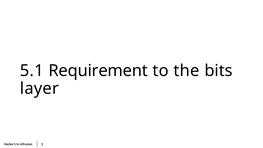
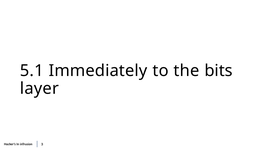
Requirement: Requirement -> Immediately (98, 71)
